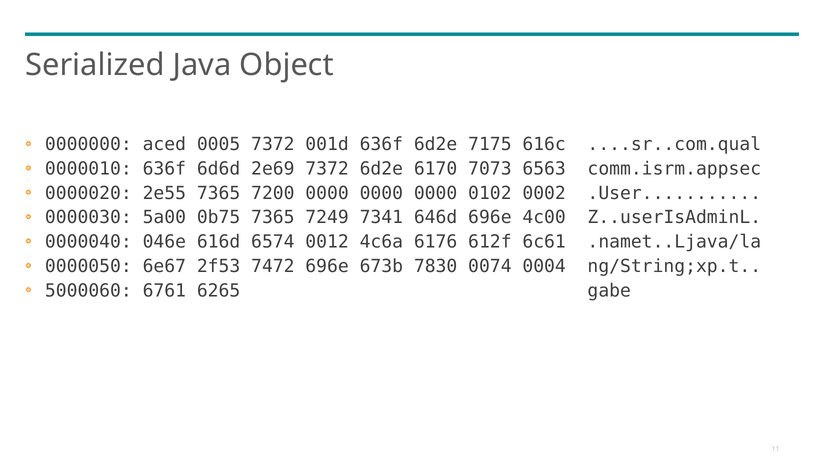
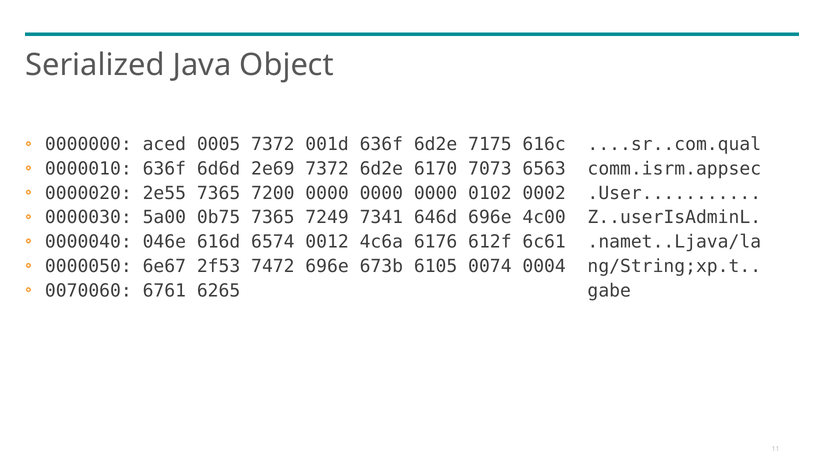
7830: 7830 -> 6105 (436, 266)
5000060: 5000060 -> 0070060 (88, 290)
